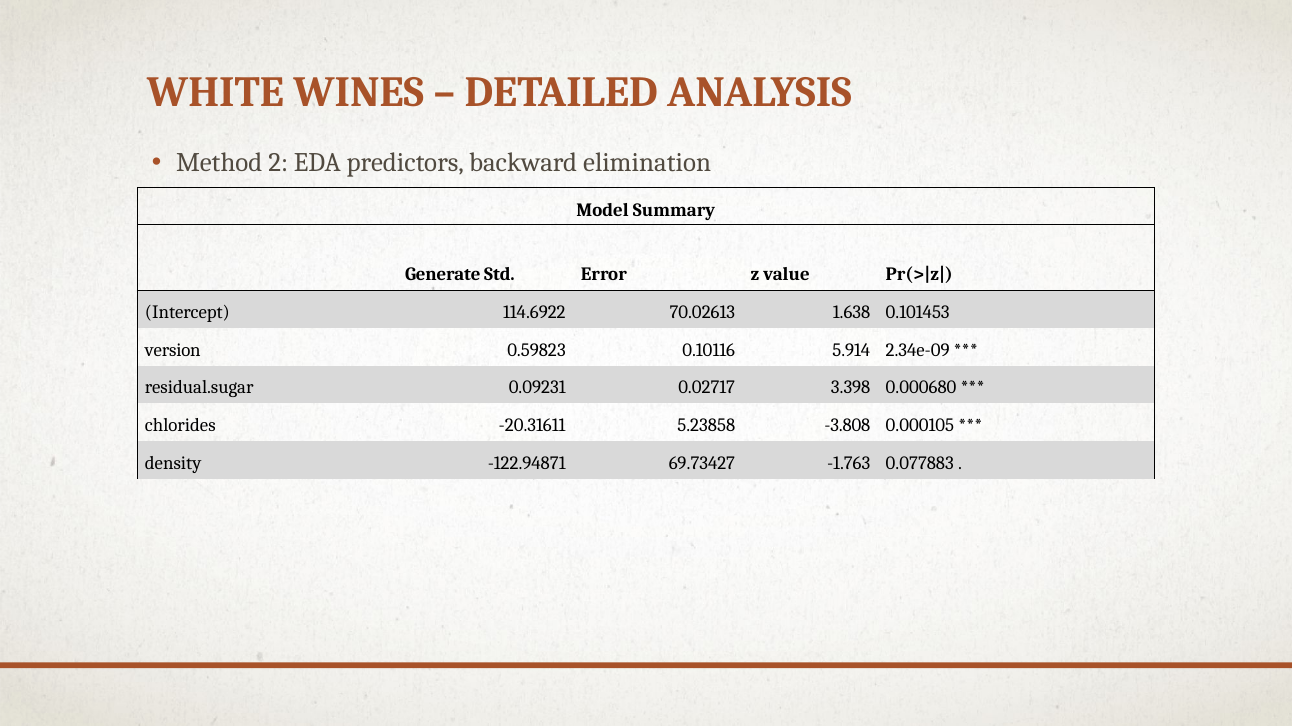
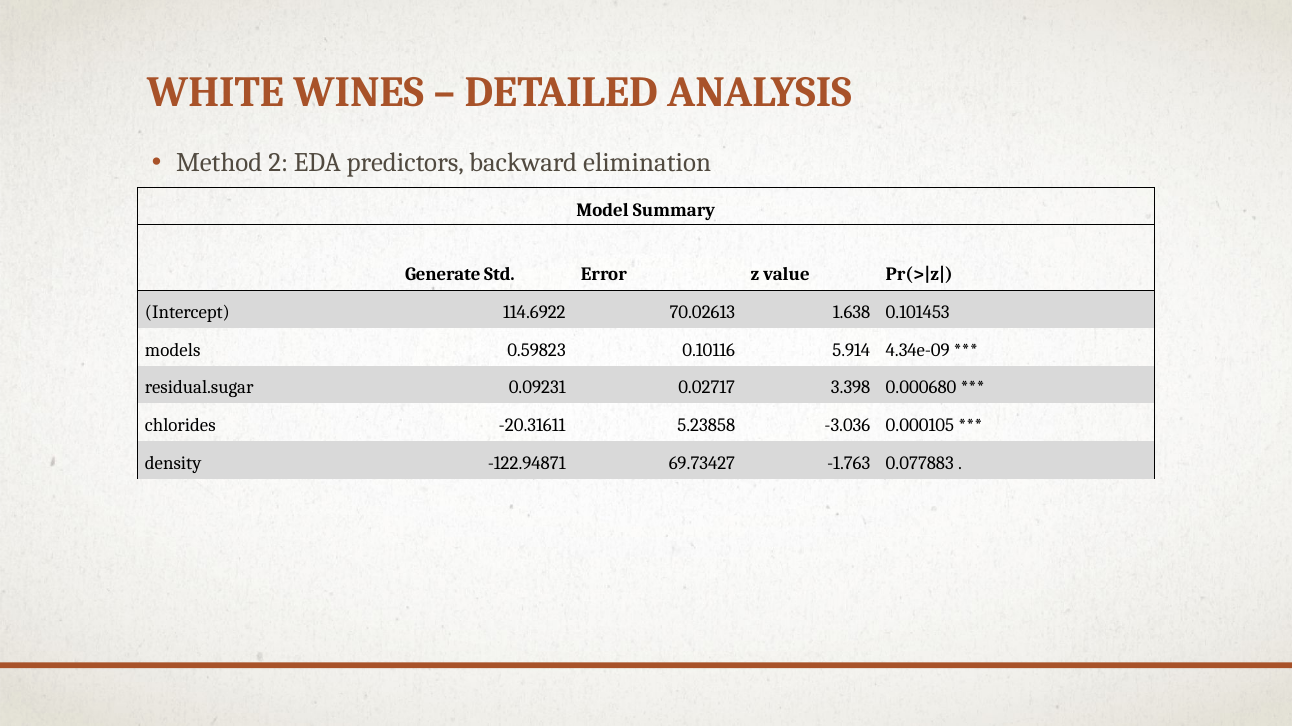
version: version -> models (173, 350)
2.34e-09: 2.34e-09 -> 4.34e-09 (918, 350)
-3.808: -3.808 -> -3.036 (847, 426)
